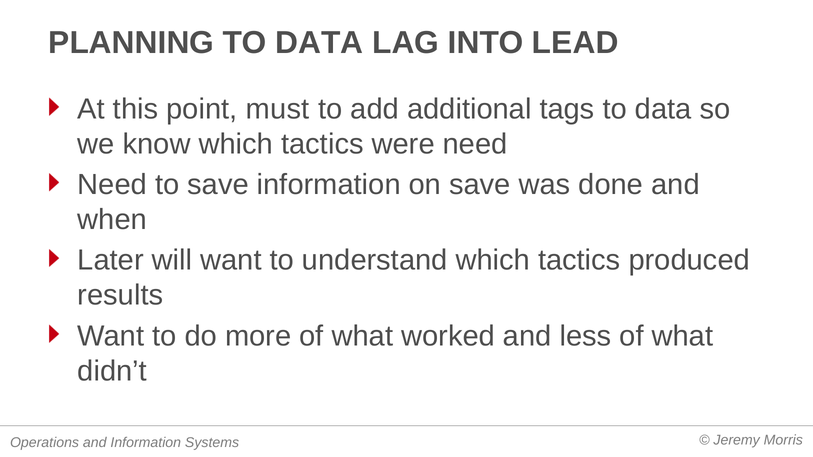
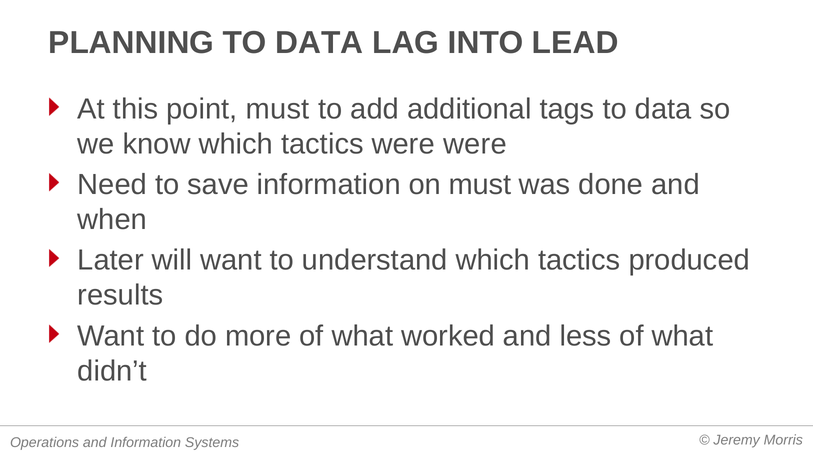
were need: need -> were (475, 144)
on save: save -> must (480, 185)
